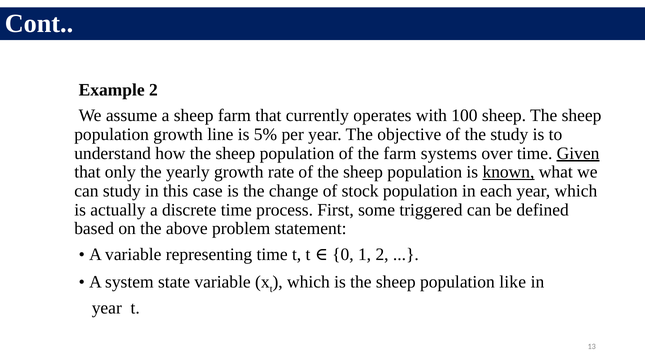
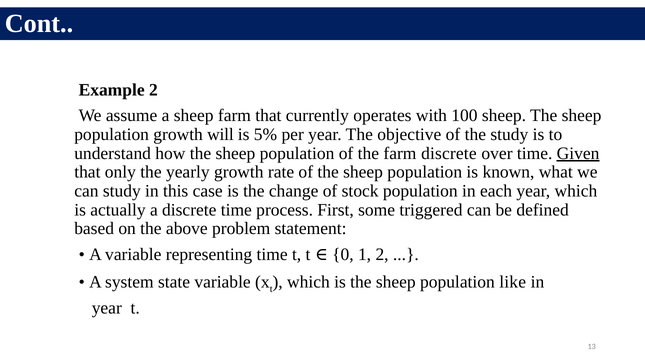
line: line -> will (220, 134)
farm systems: systems -> discrete (449, 153)
known underline: present -> none (508, 172)
